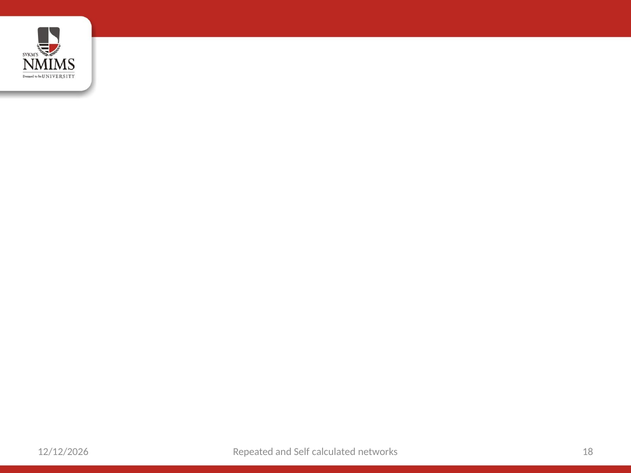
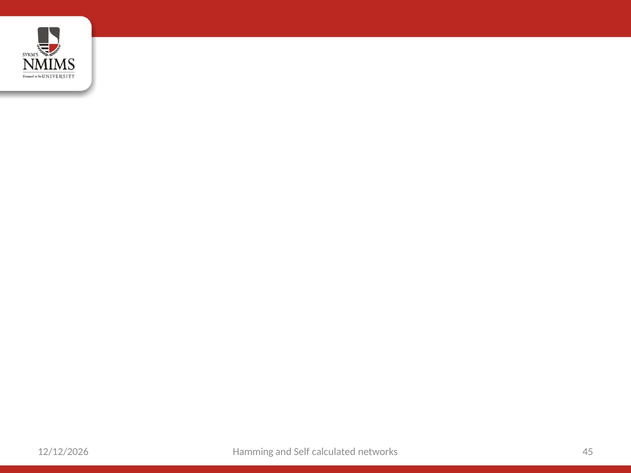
Repeated: Repeated -> Hamming (253, 452)
18: 18 -> 45 (588, 452)
